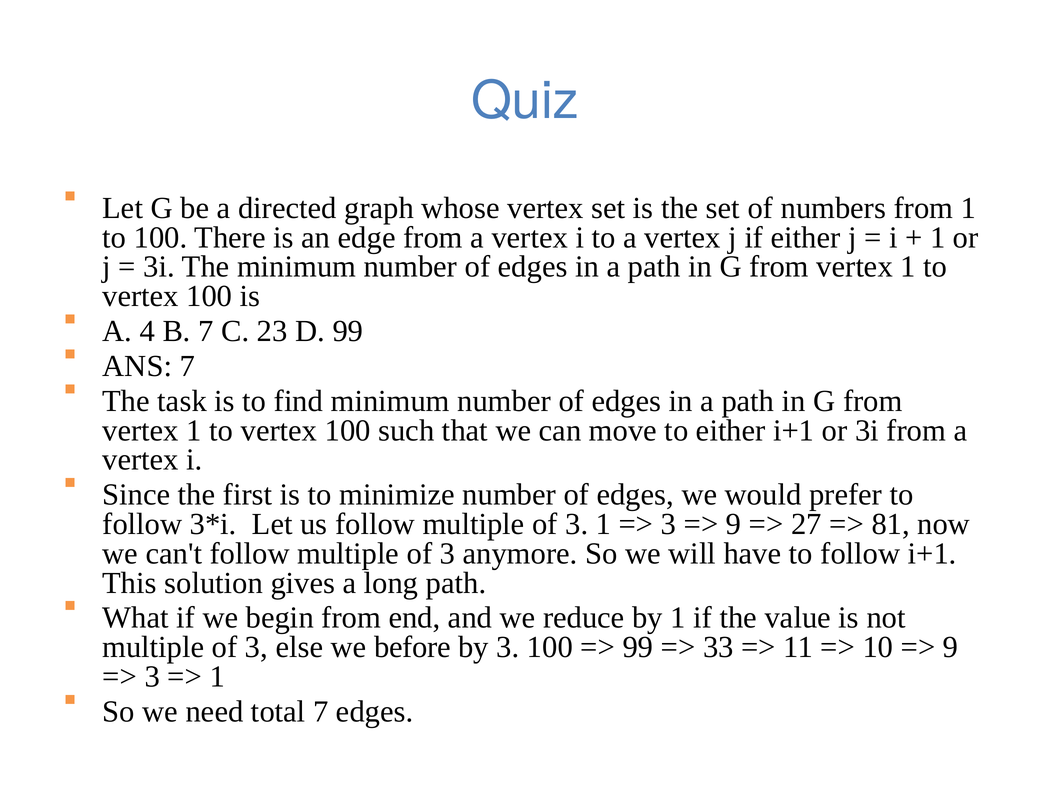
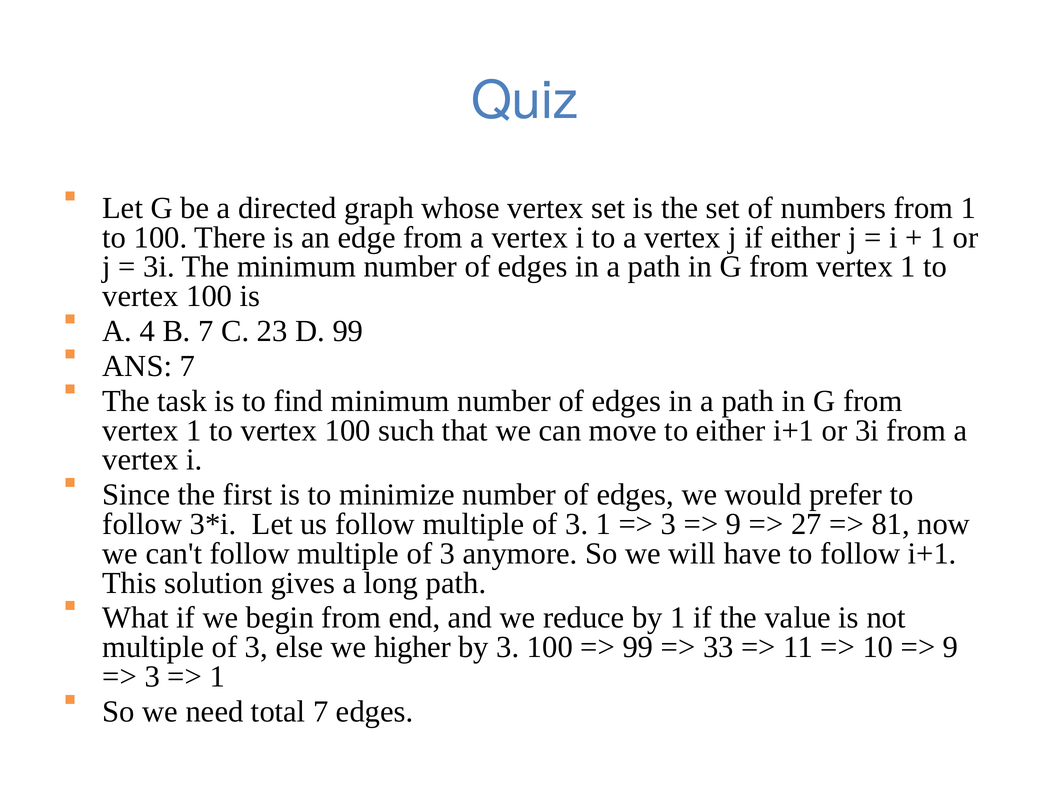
before: before -> higher (412, 648)
